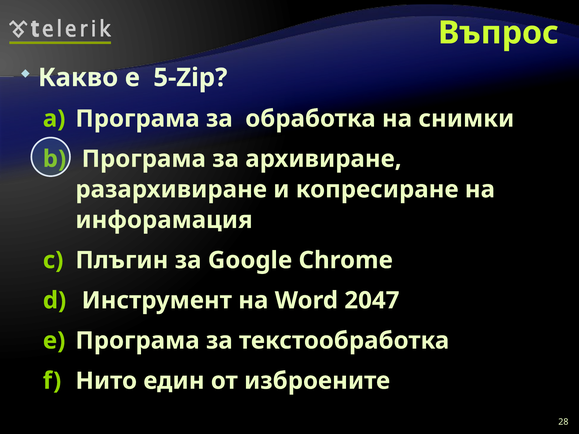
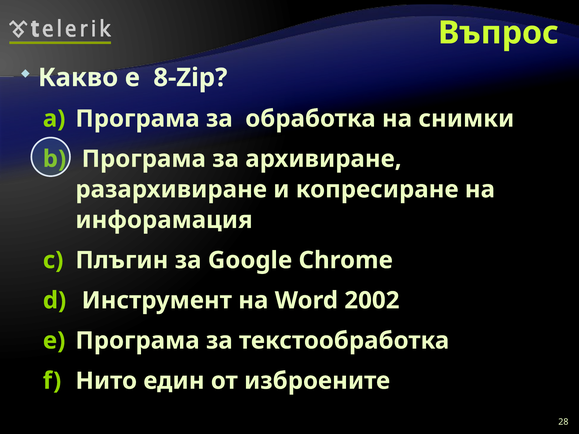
5-Zip: 5-Zip -> 8-Zip (190, 78)
2047: 2047 -> 2002 (372, 301)
